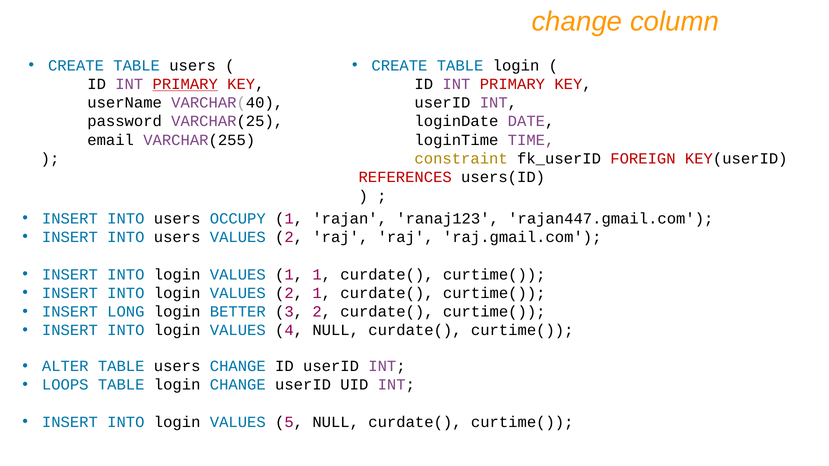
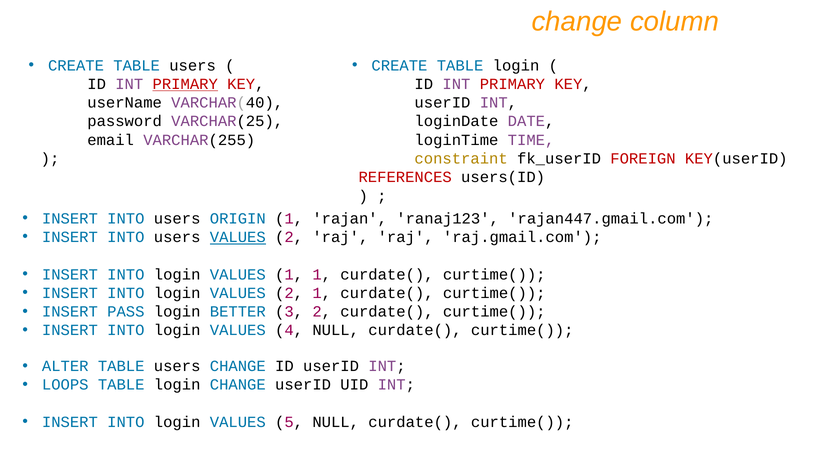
OCCUPY: OCCUPY -> ORIGIN (238, 219)
VALUES underline: none -> present (238, 237)
LONG: LONG -> PASS (126, 312)
